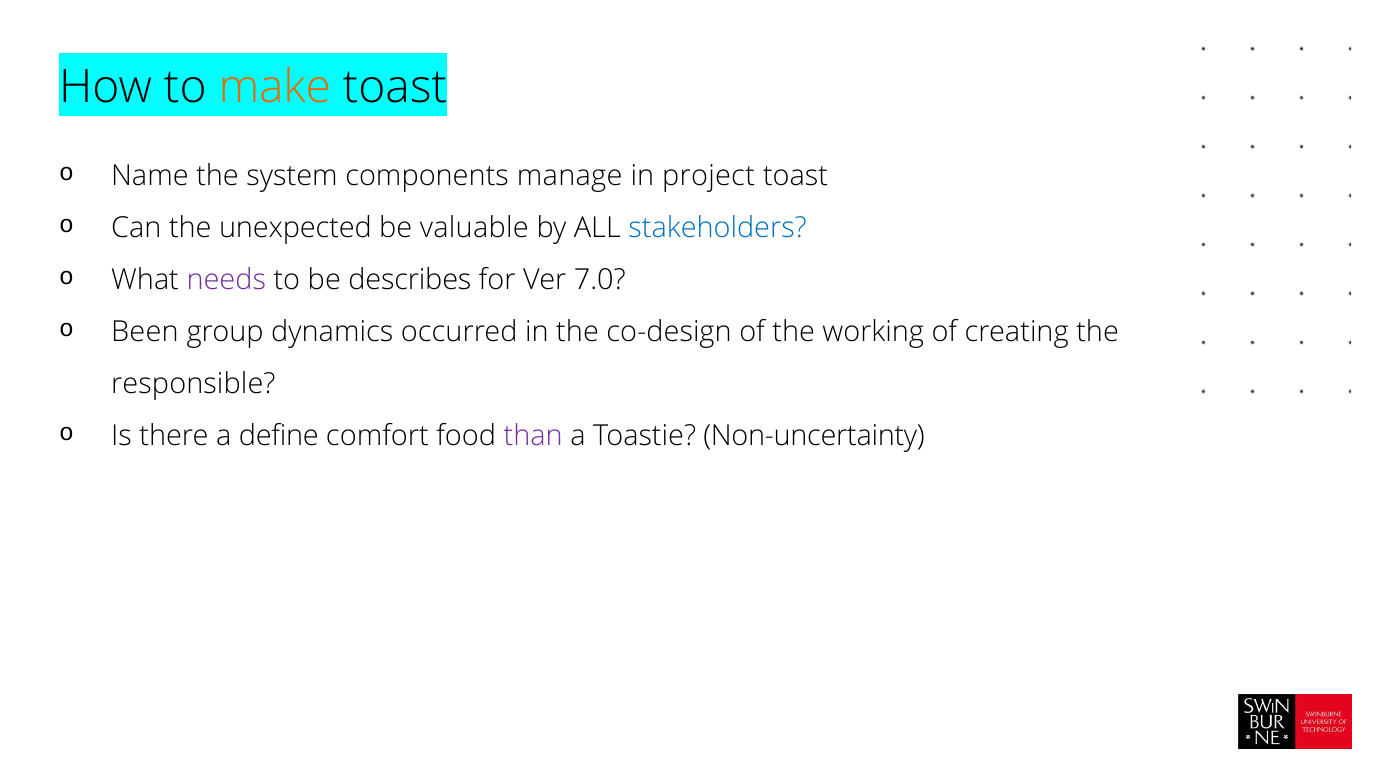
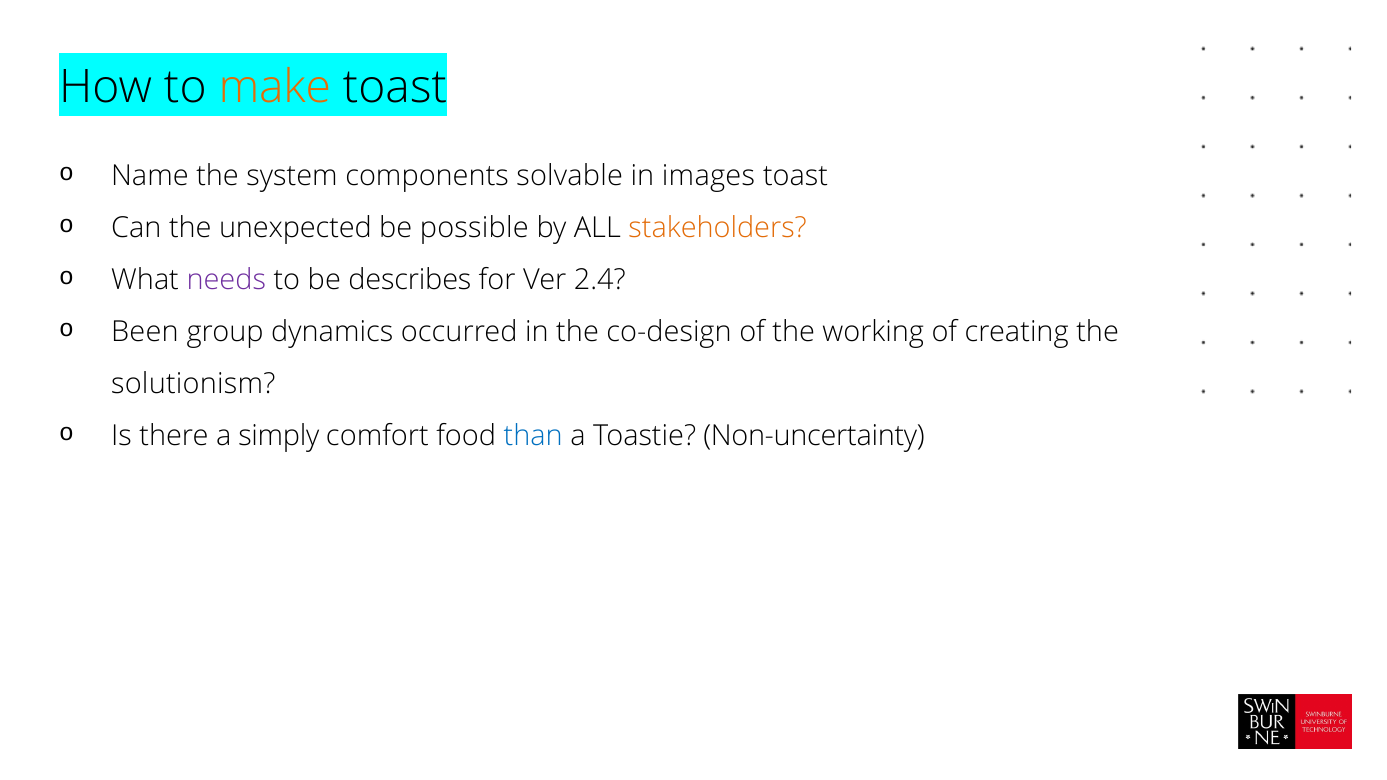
manage: manage -> solvable (570, 176)
project: project -> images (708, 176)
valuable: valuable -> possible (474, 228)
stakeholders colour: blue -> orange (718, 228)
7.0: 7.0 -> 2.4 (600, 280)
responsible: responsible -> solutionism (193, 384)
define: define -> simply (279, 436)
than colour: purple -> blue (533, 436)
